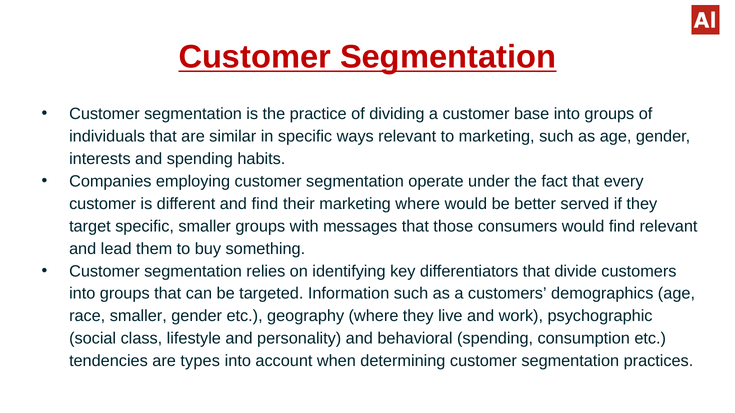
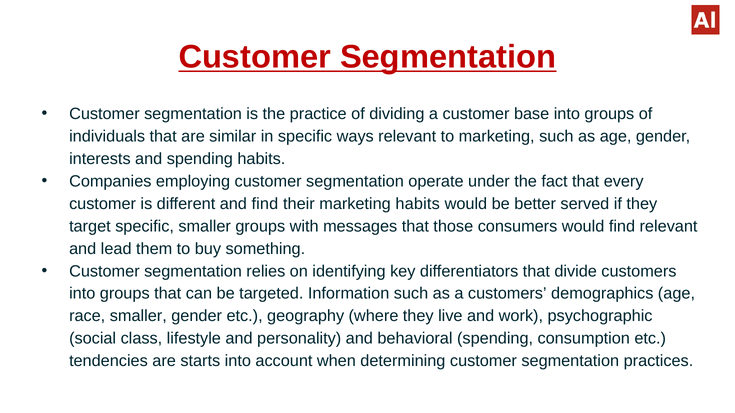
marketing where: where -> habits (418, 204)
types: types -> starts (200, 361)
